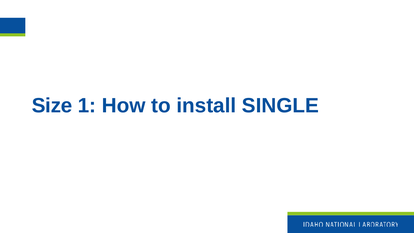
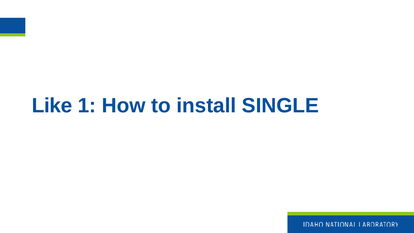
Size: Size -> Like (52, 106)
